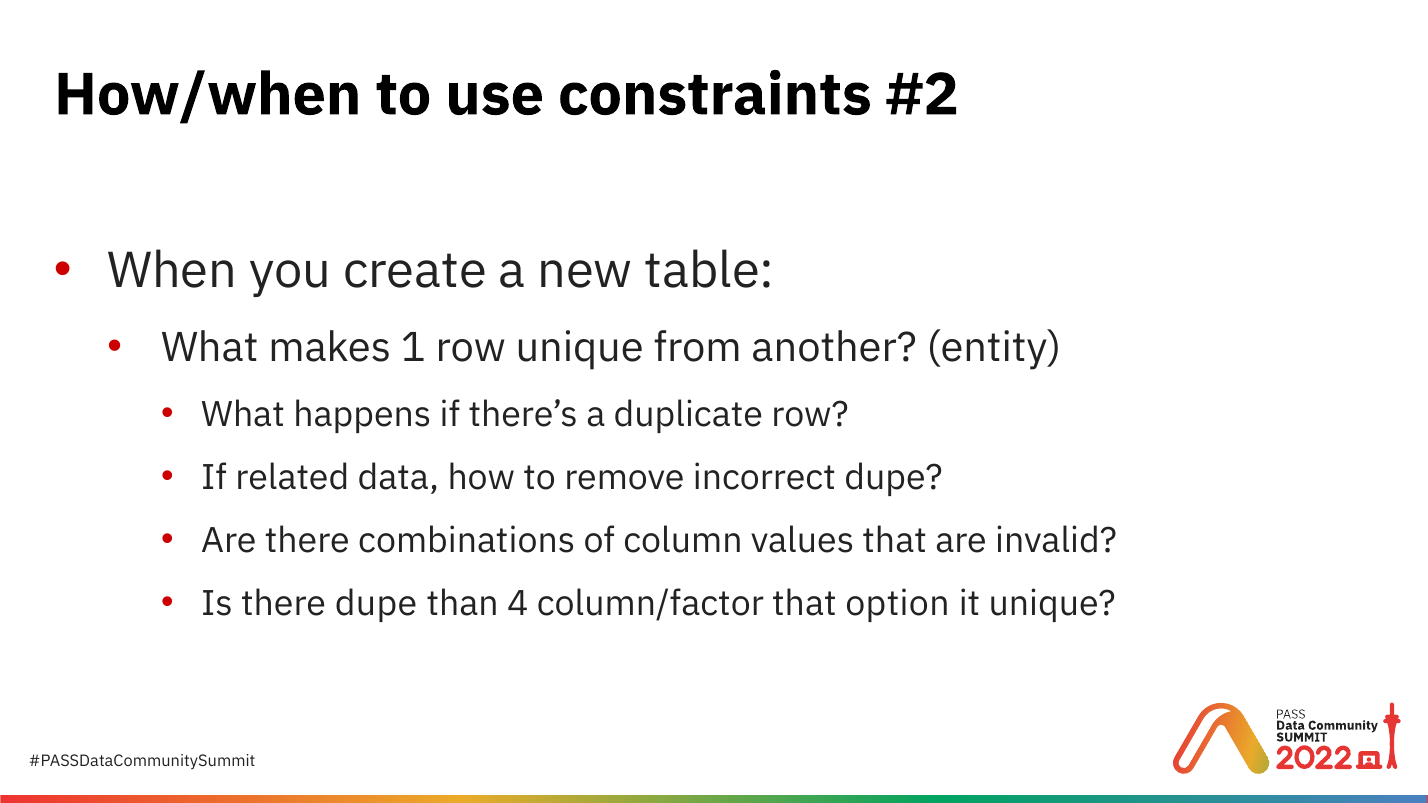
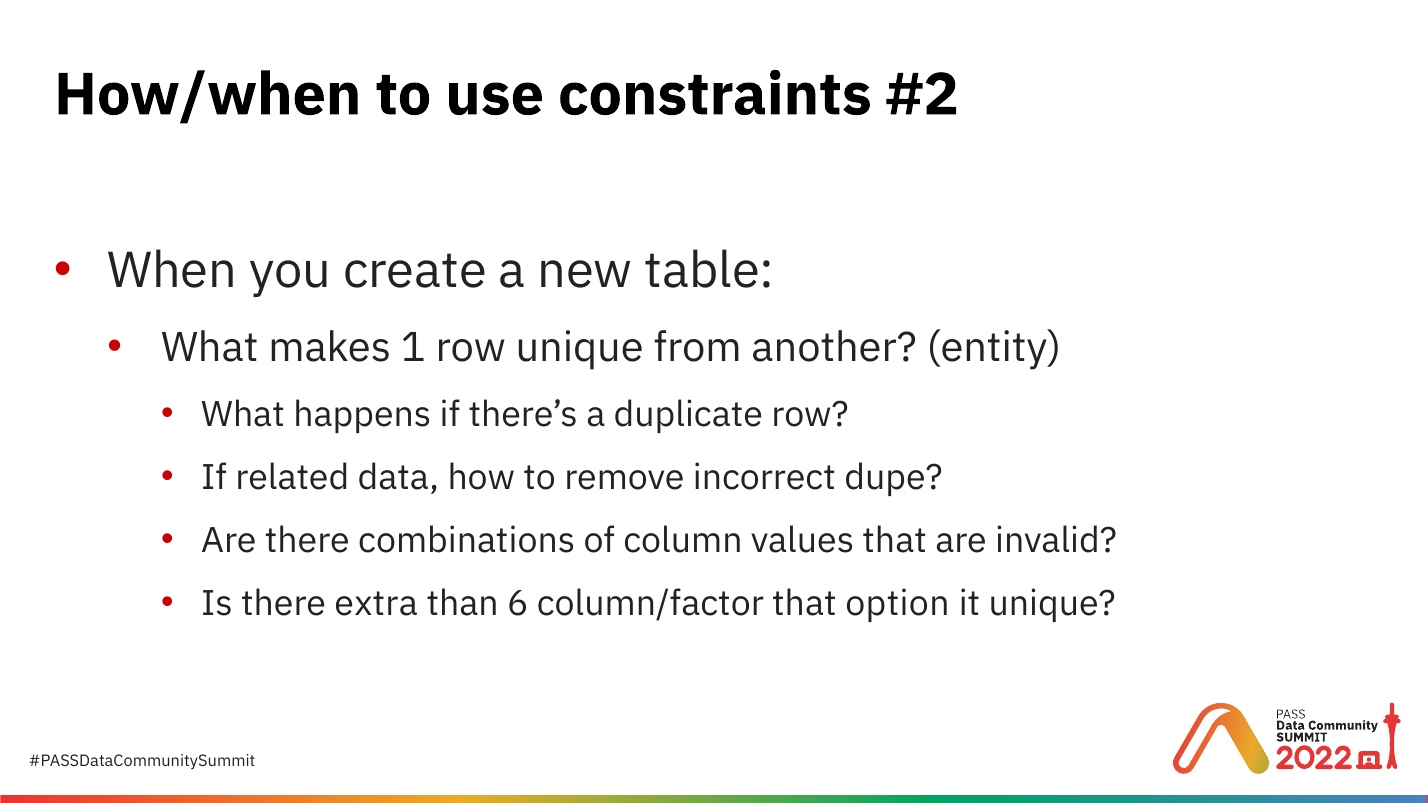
there dupe: dupe -> extra (376, 604)
4: 4 -> 6 (518, 604)
